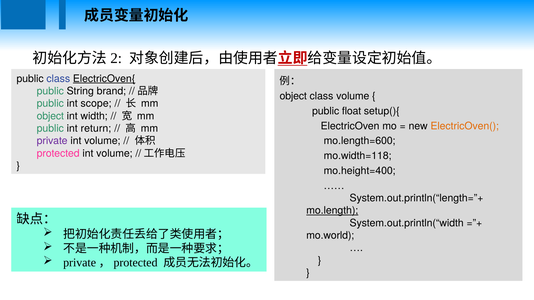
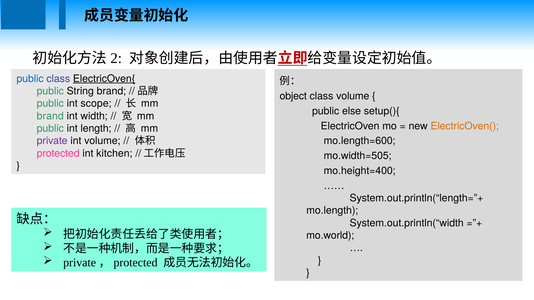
public colour: black -> blue (30, 79)
float: float -> else (352, 111)
object: object -> brand (50, 116)
return: return -> length (96, 129)
protected int volume: volume -> kitchen (114, 154)
mo.width=118: mo.width=118 -> mo.width=505 (358, 156)
mo.length underline: present -> none (332, 211)
